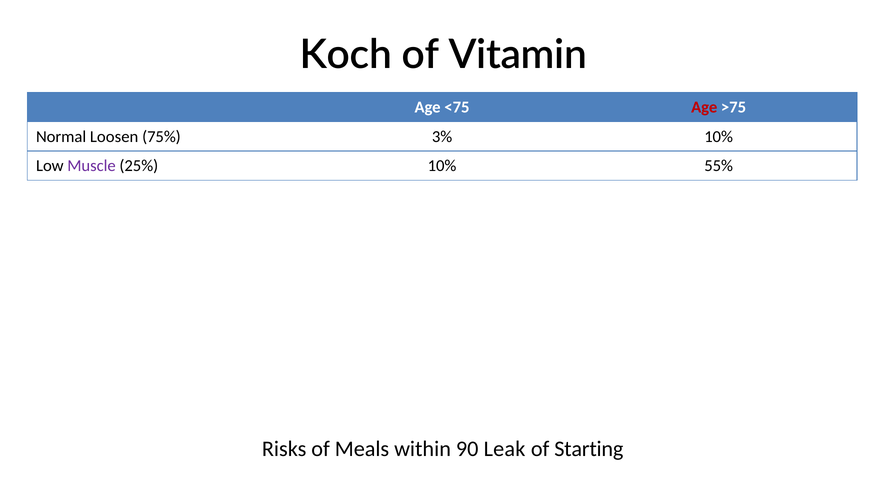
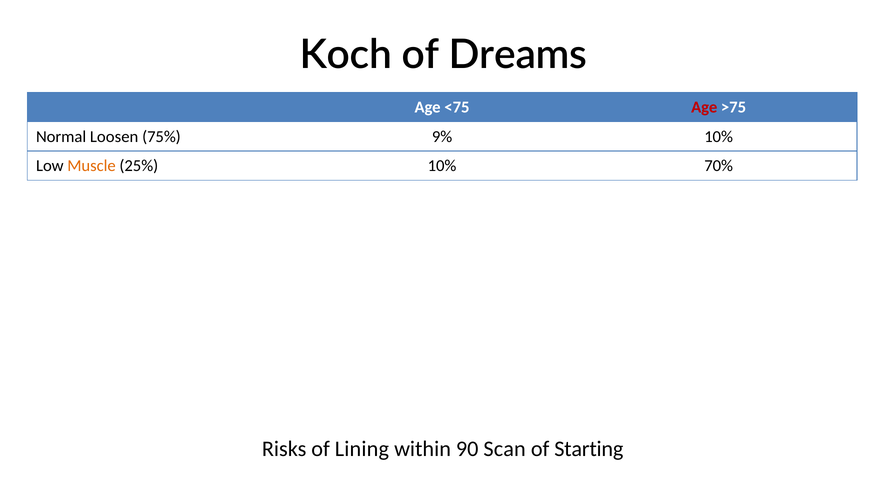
Vitamin: Vitamin -> Dreams (518, 55)
3%: 3% -> 9% (442, 137)
Muscle colour: purple -> orange (92, 166)
55%: 55% -> 70% (719, 166)
Meals: Meals -> Lining (362, 449)
Leak: Leak -> Scan (505, 449)
